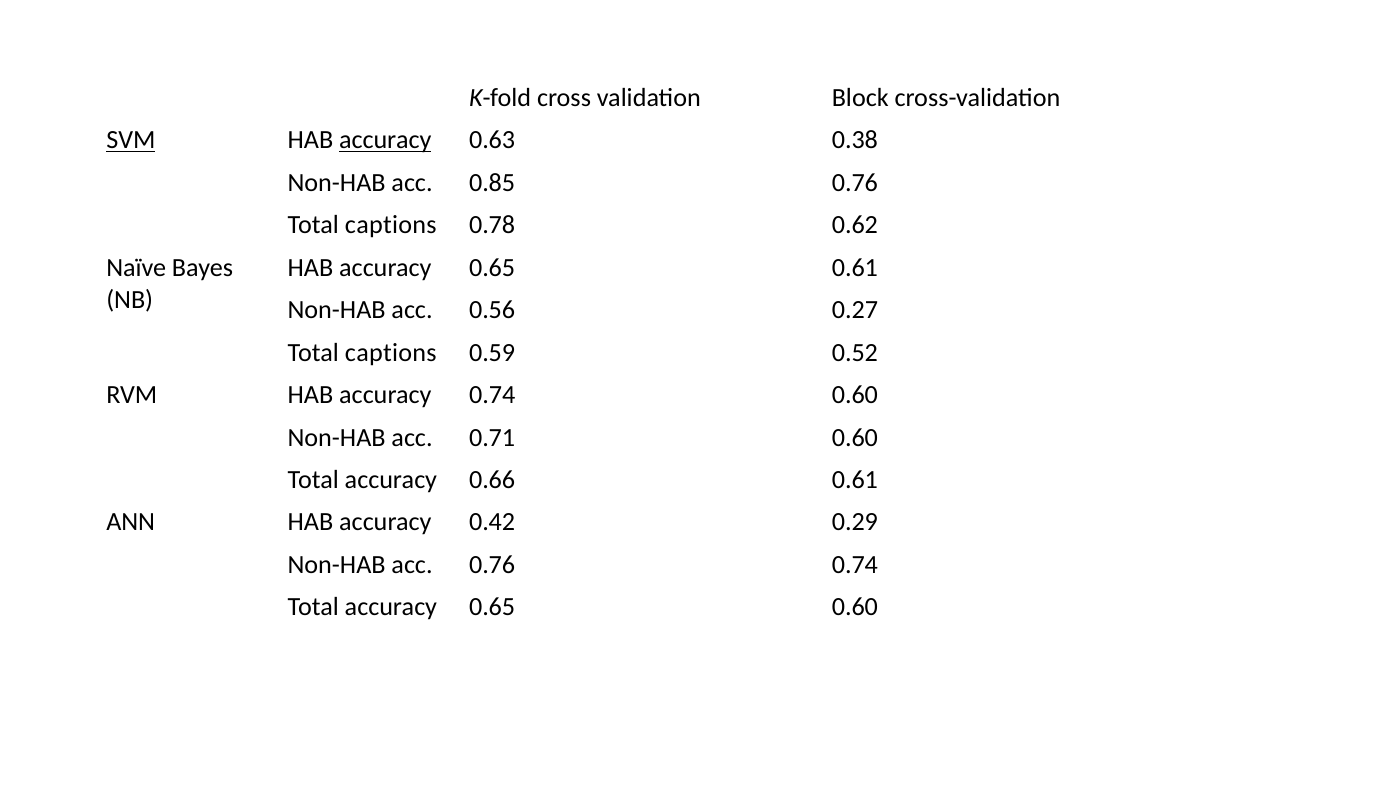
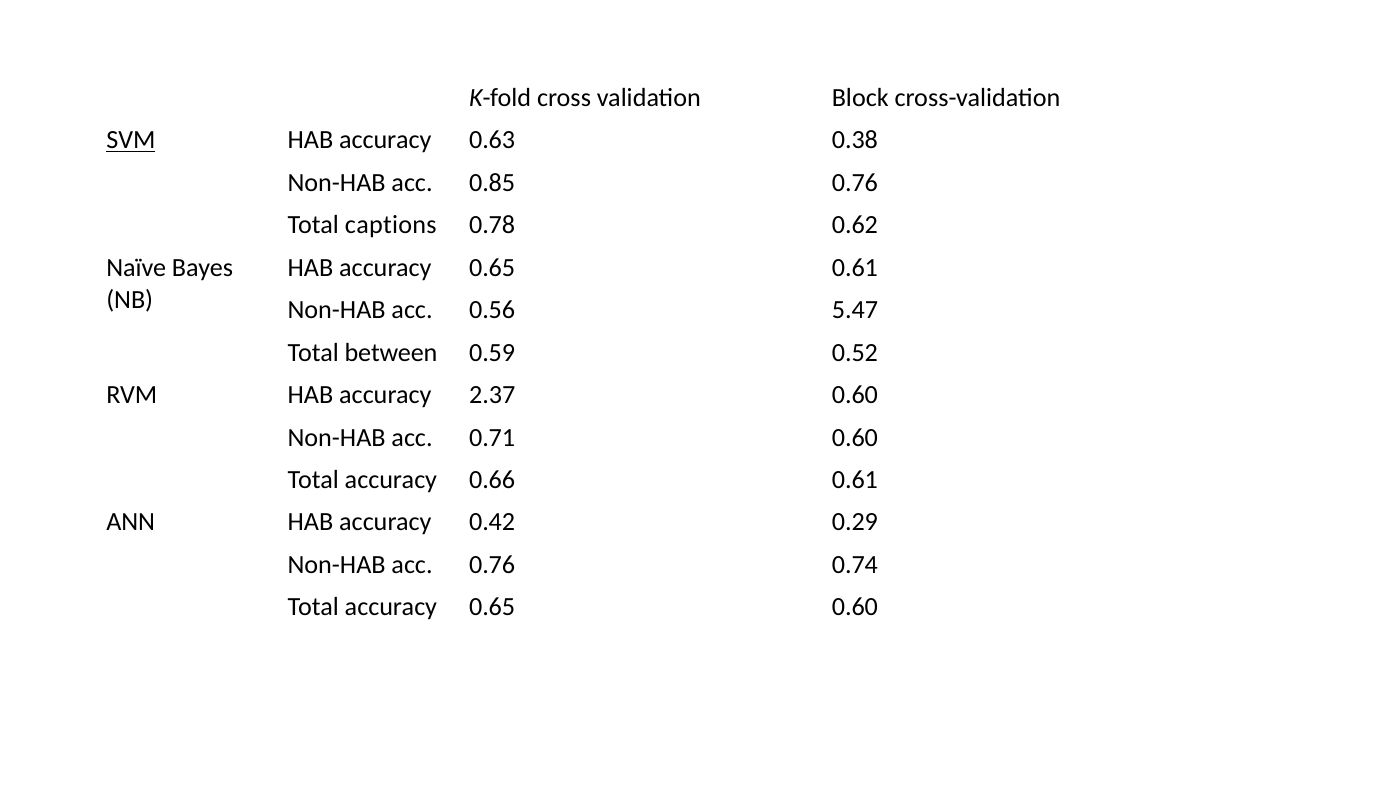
accuracy underline: present -> none (385, 140)
0.27: 0.27 -> 5.47 (855, 310)
captions: captions -> between (391, 352)
accuracy 0.74: 0.74 -> 2.37 (492, 395)
